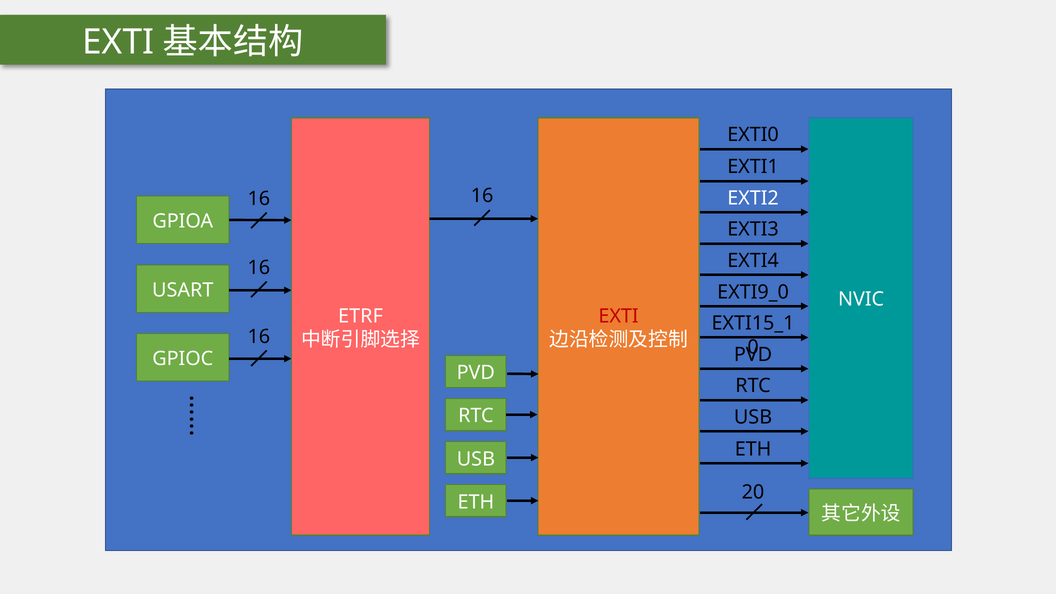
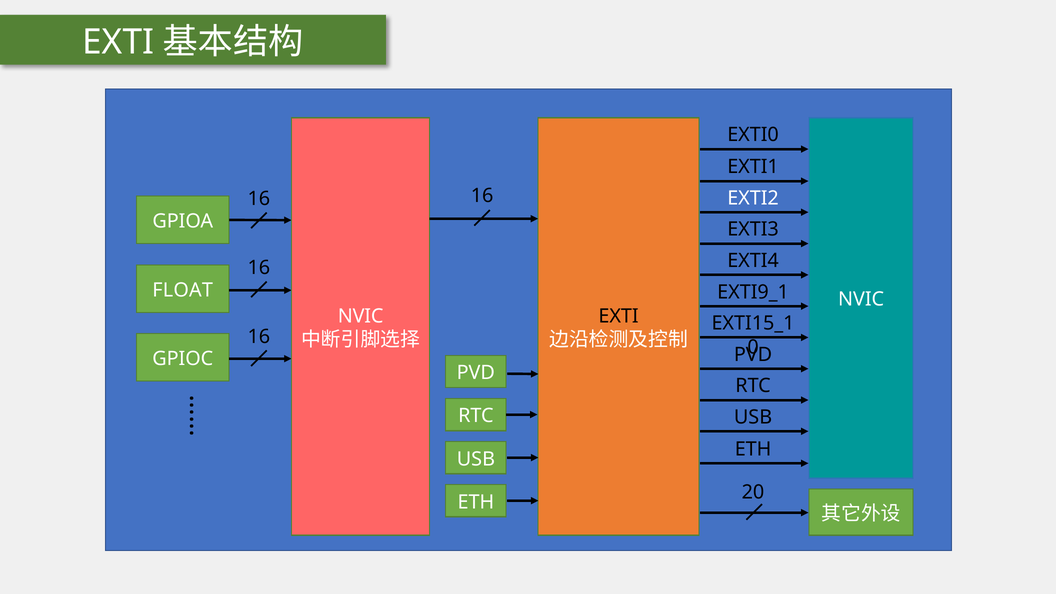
USART: USART -> FLOAT (183, 290)
EXTI9_0: EXTI9_0 -> EXTI9_1 (753, 292)
ETRF: ETRF -> NVIC (361, 316)
EXTI colour: red -> black (619, 316)
